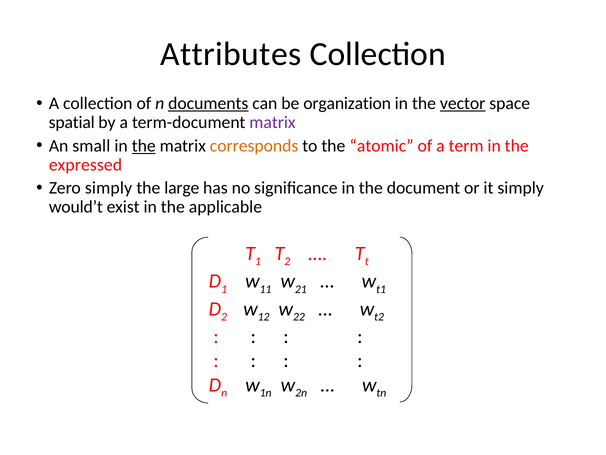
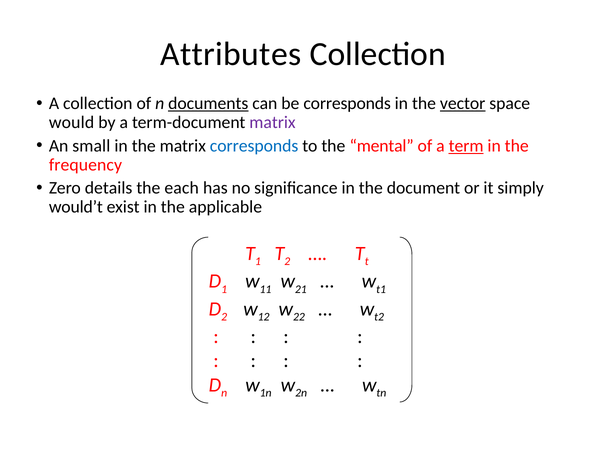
be organization: organization -> corresponds (347, 103)
spatial: spatial -> would (72, 122)
the underline: present -> none (144, 146)
corresponds colour: orange -> blue (254, 146)
atomic: atomic -> mental (382, 146)
term underline: none -> present (466, 146)
expressed: expressed -> frequency (85, 165)
Zero simply: simply -> details (109, 188)
large: large -> each (182, 188)
